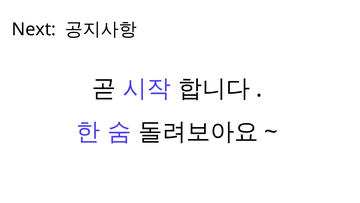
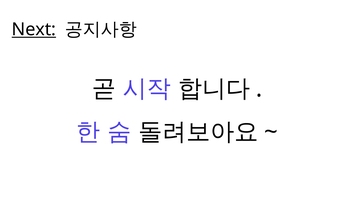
Next underline: none -> present (34, 29)
